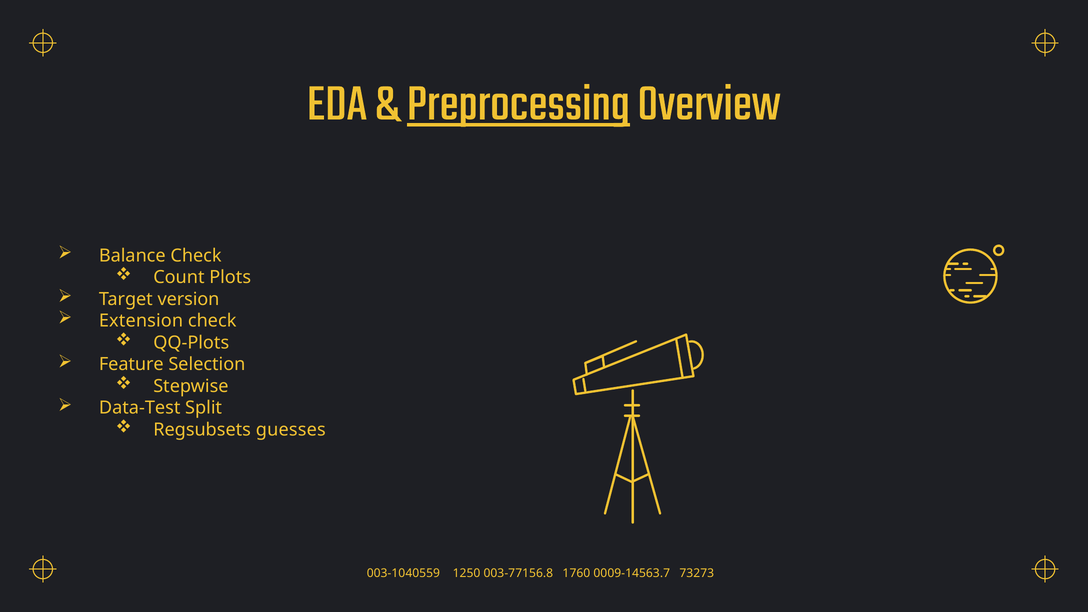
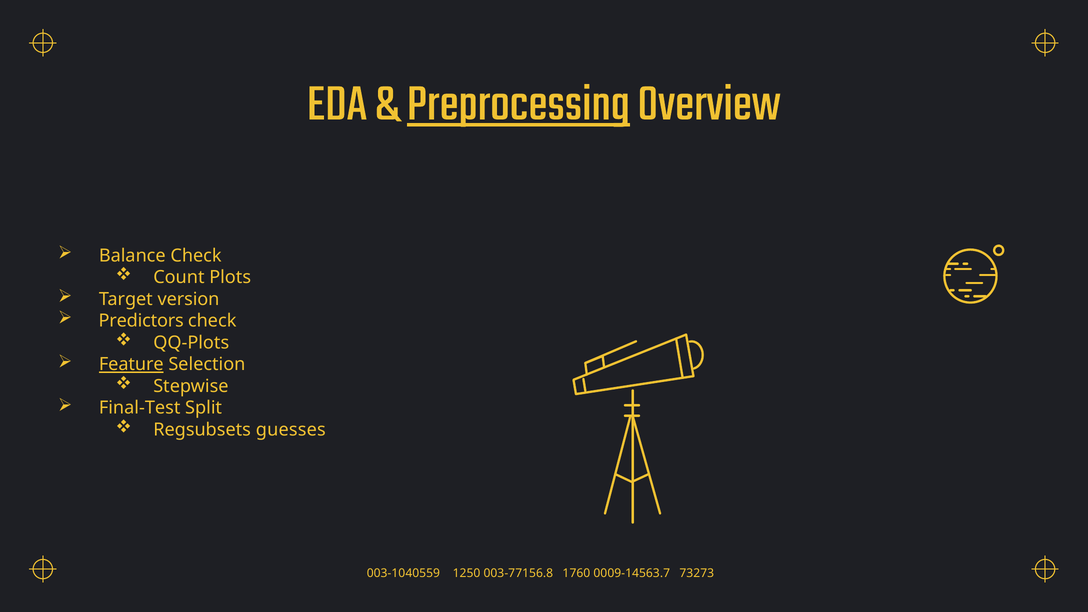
Extension: Extension -> Predictors (141, 321)
Feature underline: none -> present (131, 364)
Data-Test: Data-Test -> Final-Test (140, 408)
